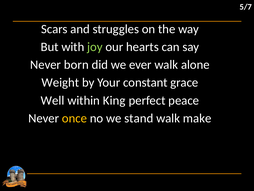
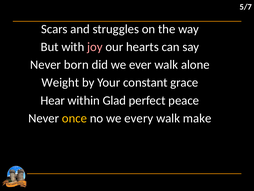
joy colour: light green -> pink (95, 47)
Well: Well -> Hear (53, 100)
King: King -> Glad (114, 100)
stand: stand -> every (139, 118)
